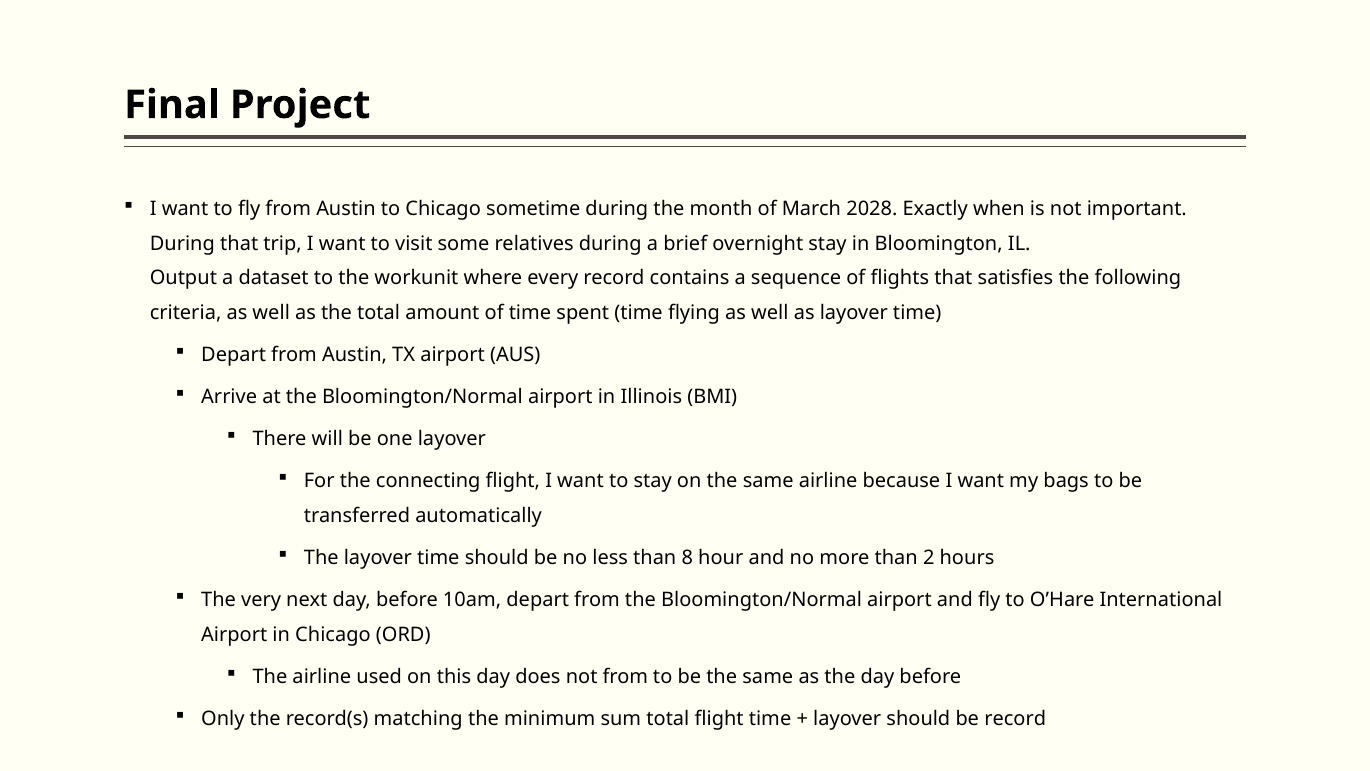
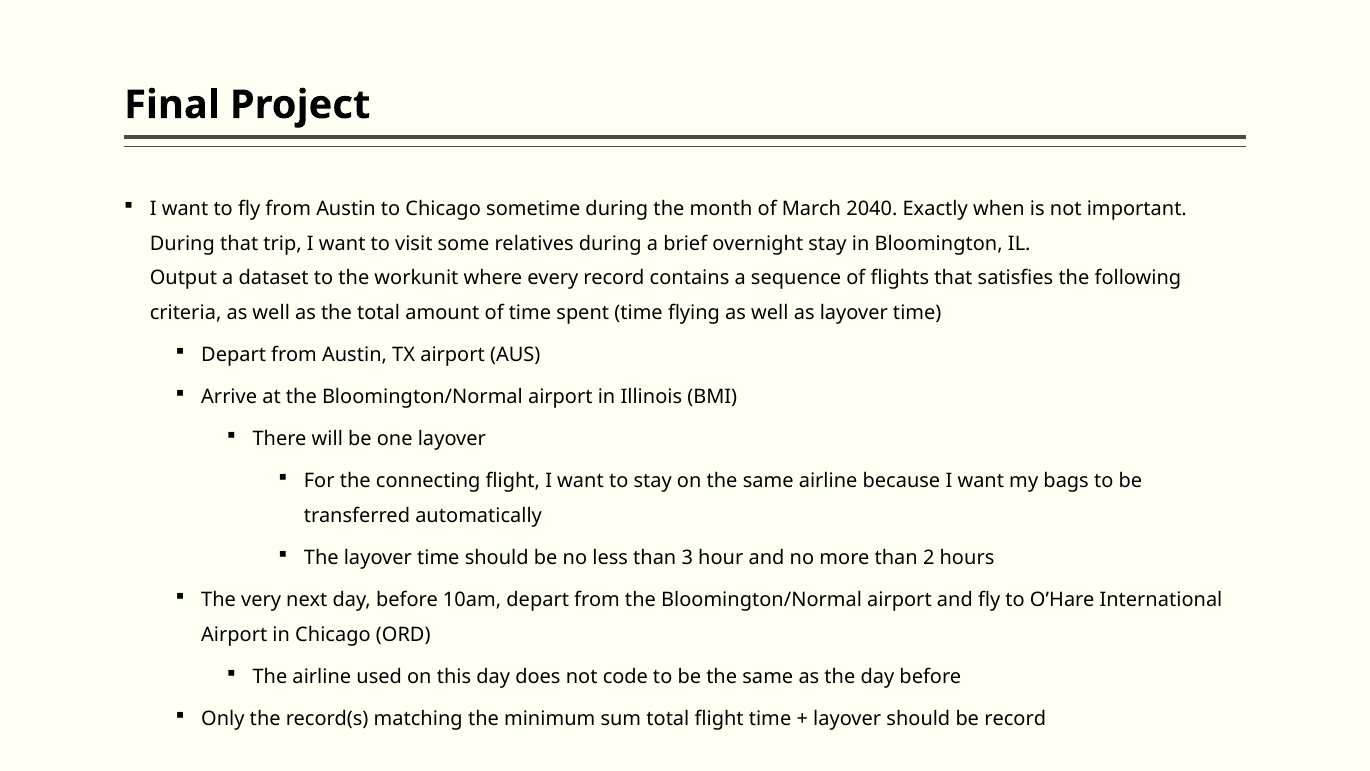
2028: 2028 -> 2040 (872, 209)
8: 8 -> 3 (687, 558)
not from: from -> code (625, 677)
